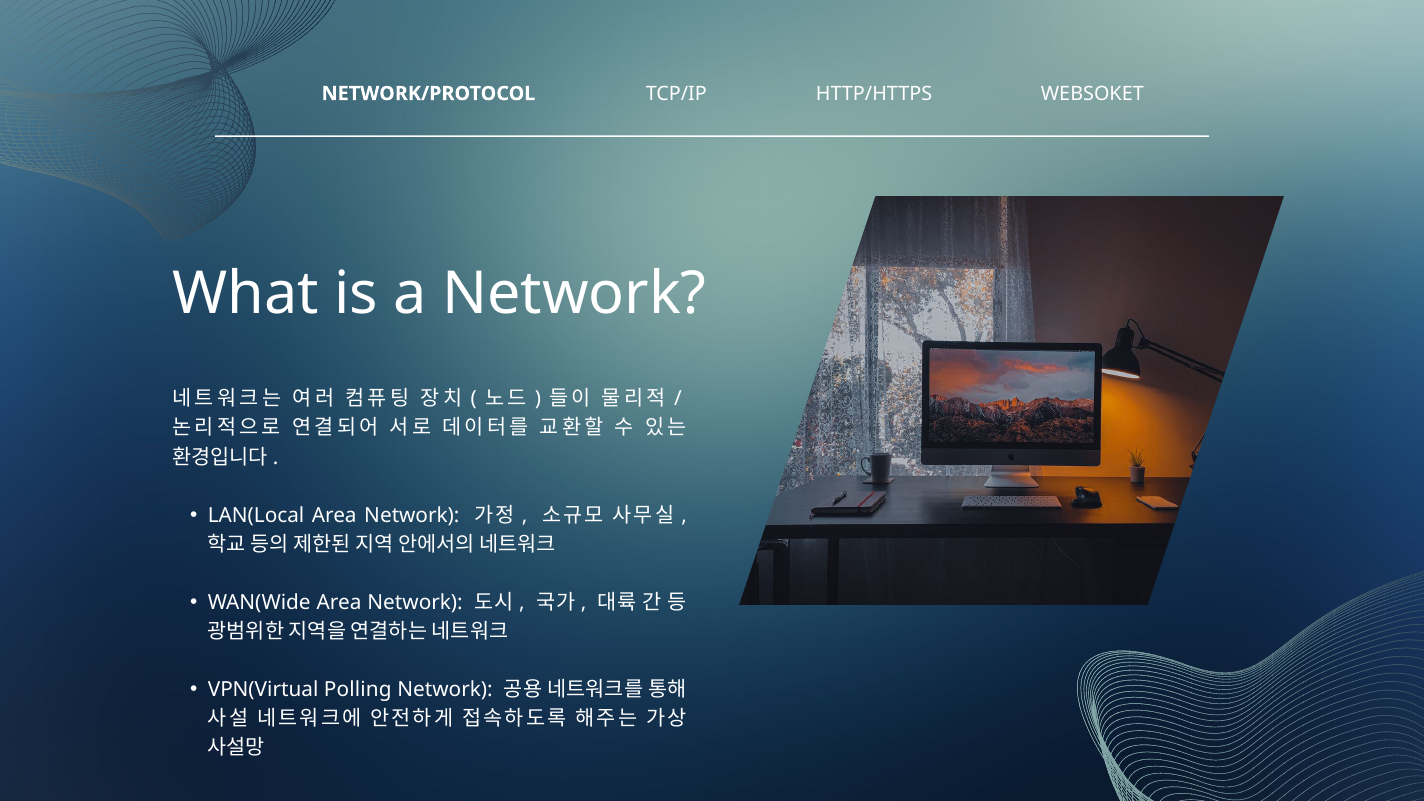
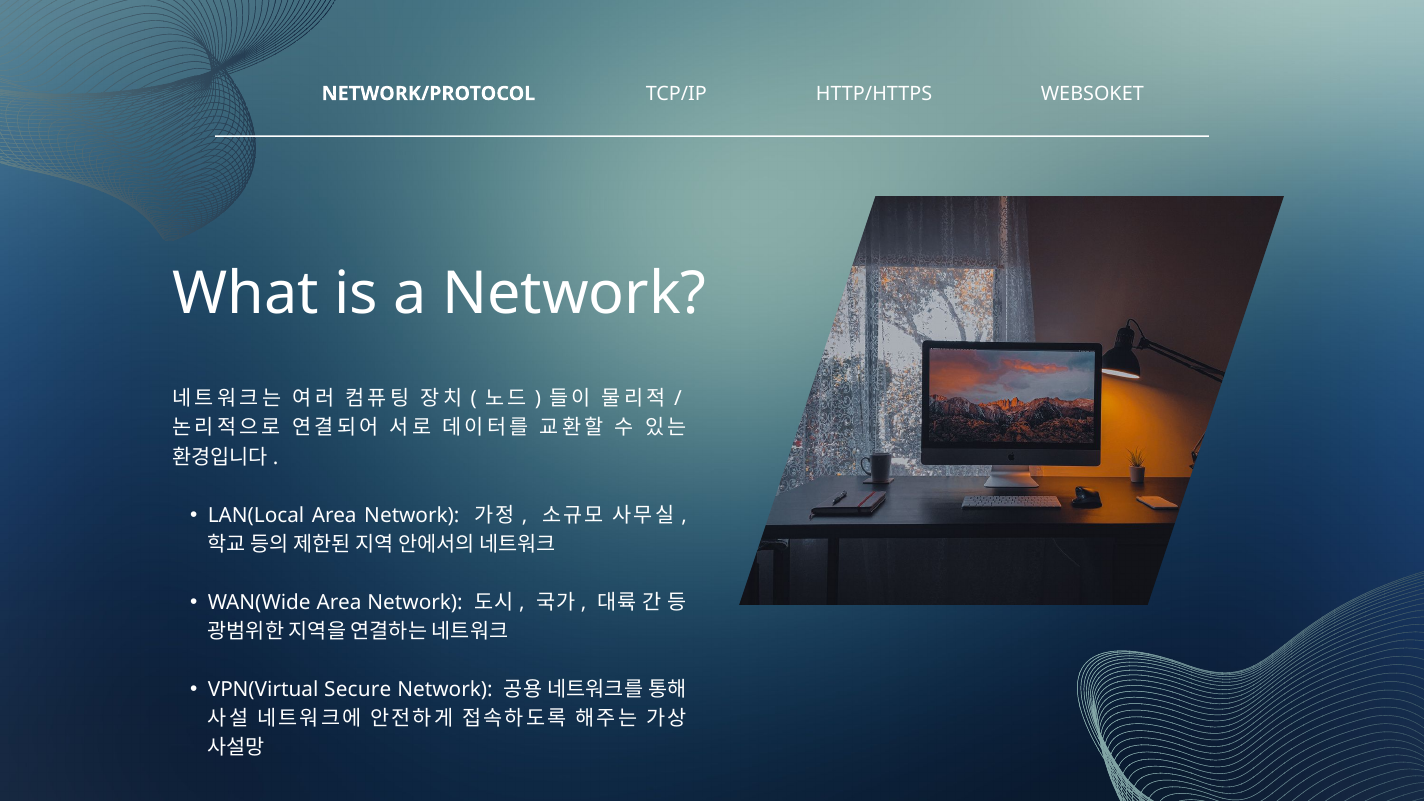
Polling: Polling -> Secure (358, 690)
